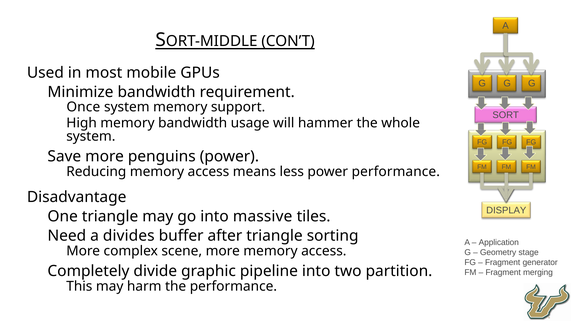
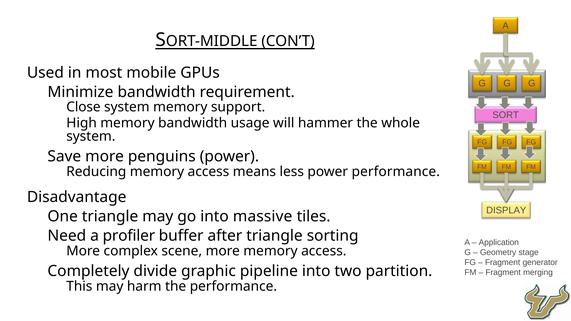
Once: Once -> Close (83, 107)
divides: divides -> profiler (129, 236)
